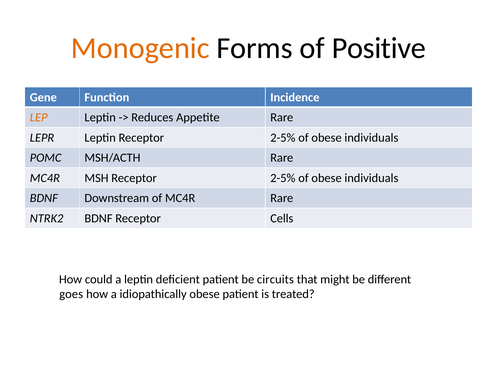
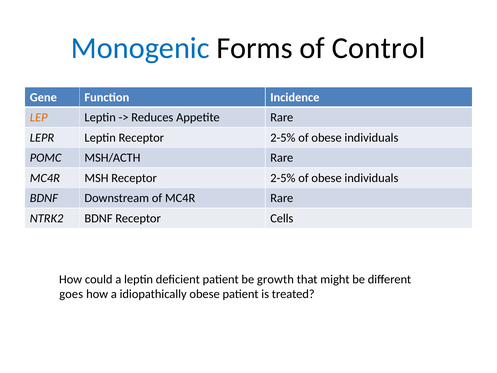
Monogenic colour: orange -> blue (140, 48)
Positive: Positive -> Control (379, 48)
circuits: circuits -> growth (275, 279)
